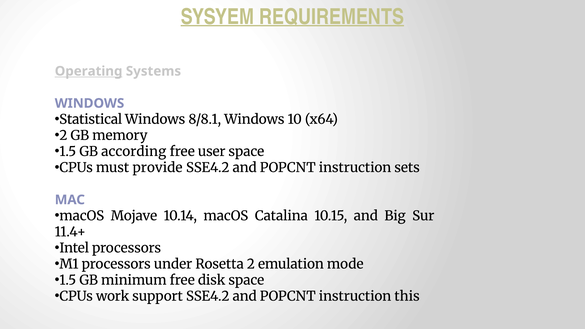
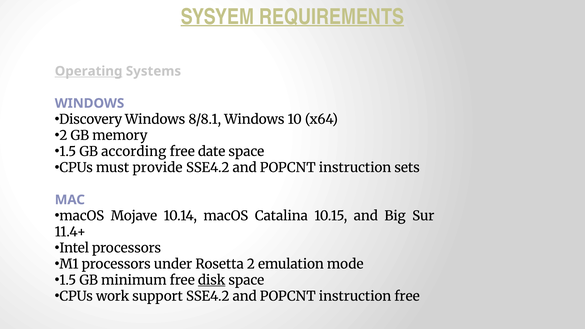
Statistical: Statistical -> Discovery (91, 119)
user: user -> date (212, 152)
disk underline: none -> present (212, 280)
instruction this: this -> free (407, 296)
